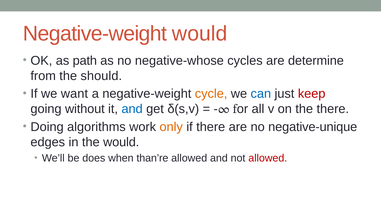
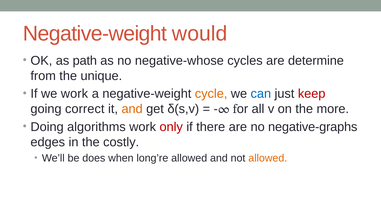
should: should -> unique (101, 76)
we want: want -> work (74, 93)
without: without -> correct (85, 109)
and colour: blue -> orange (132, 109)
the there: there -> more (333, 109)
only colour: orange -> red (171, 126)
negative-unique: negative-unique -> negative-graphs (313, 126)
the would: would -> costly (121, 142)
than’re: than’re -> long’re (152, 158)
allowed colour: red -> orange (268, 158)
